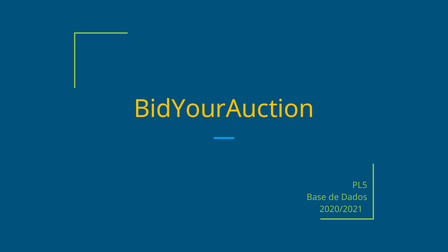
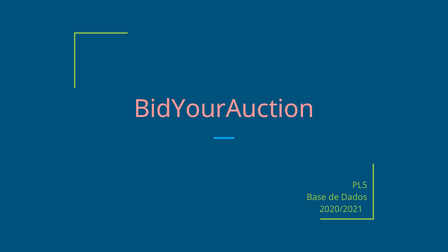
BidYourAuction colour: yellow -> pink (224, 109)
